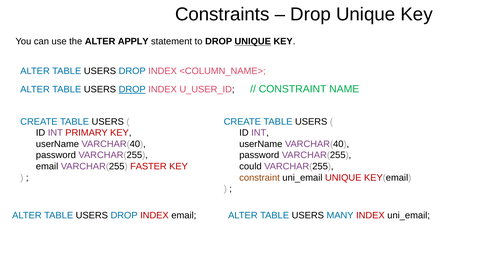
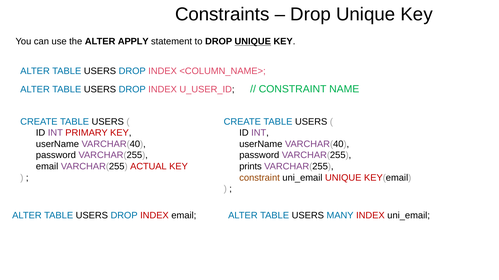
DROP underline: present -> none (132, 90)
FASTER: FASTER -> ACTUAL (148, 167)
could: could -> prints (251, 167)
